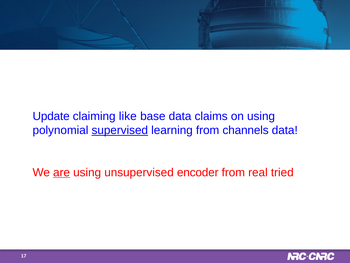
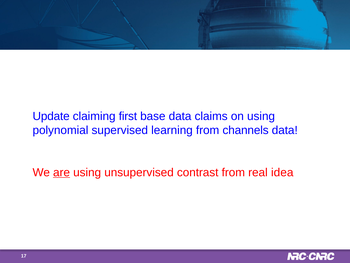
like: like -> first (128, 116)
supervised underline: present -> none (120, 130)
encoder: encoder -> contrast (198, 172)
tried: tried -> idea (282, 172)
